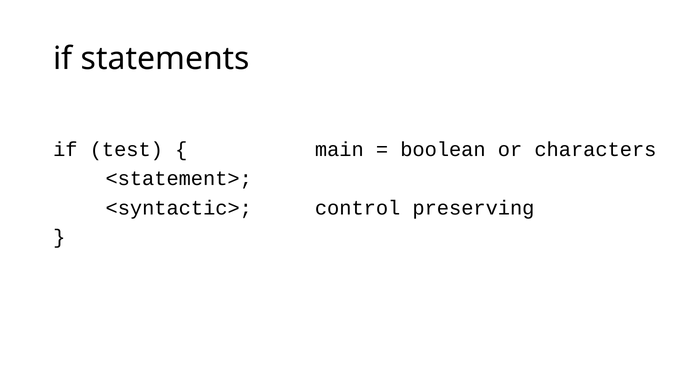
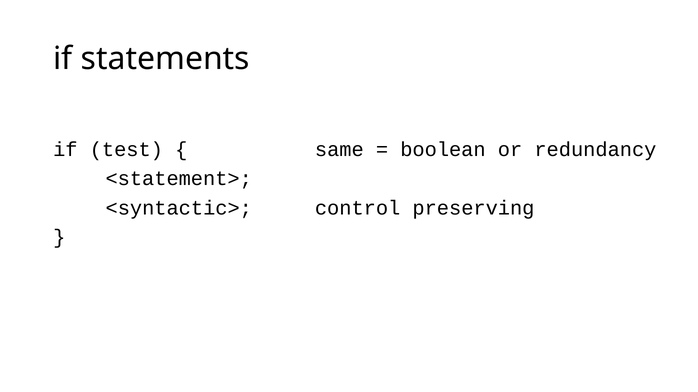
main: main -> same (339, 150)
characters: characters -> redundancy (595, 150)
